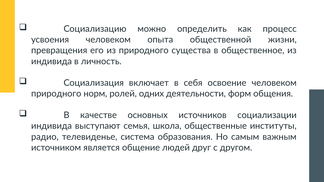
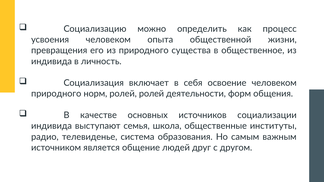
ролей одних: одних -> ролей (151, 94)
